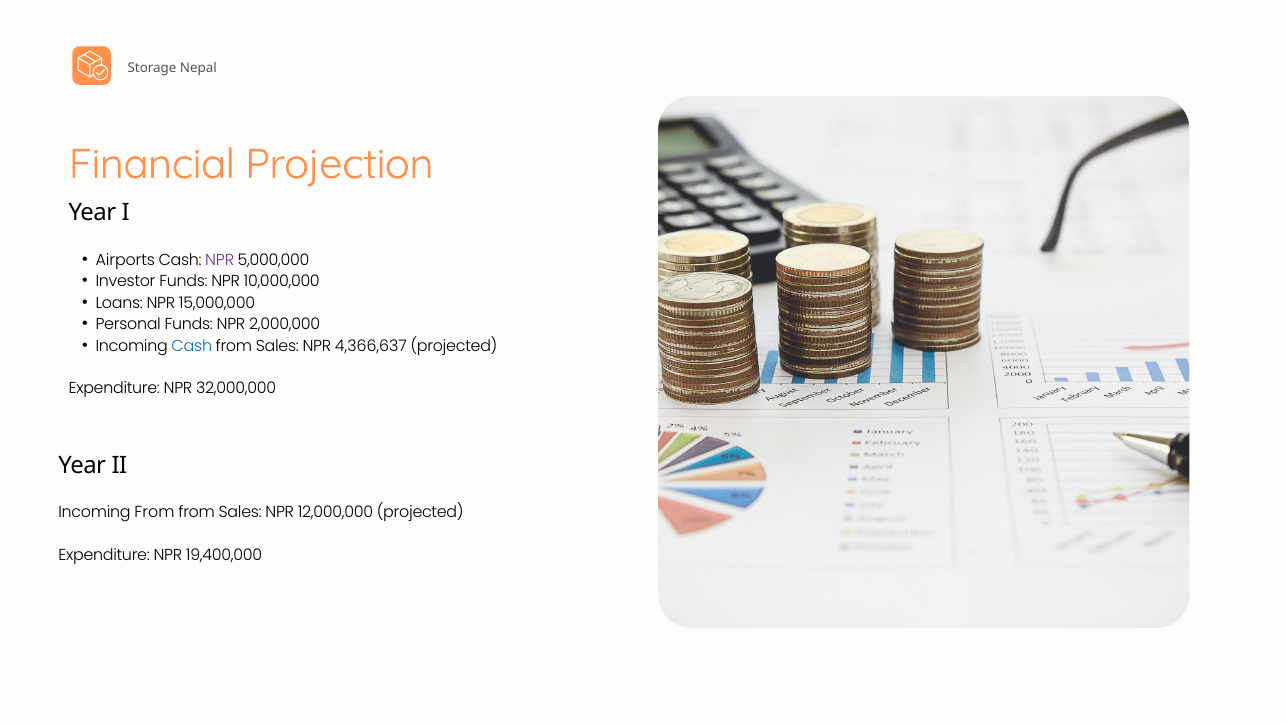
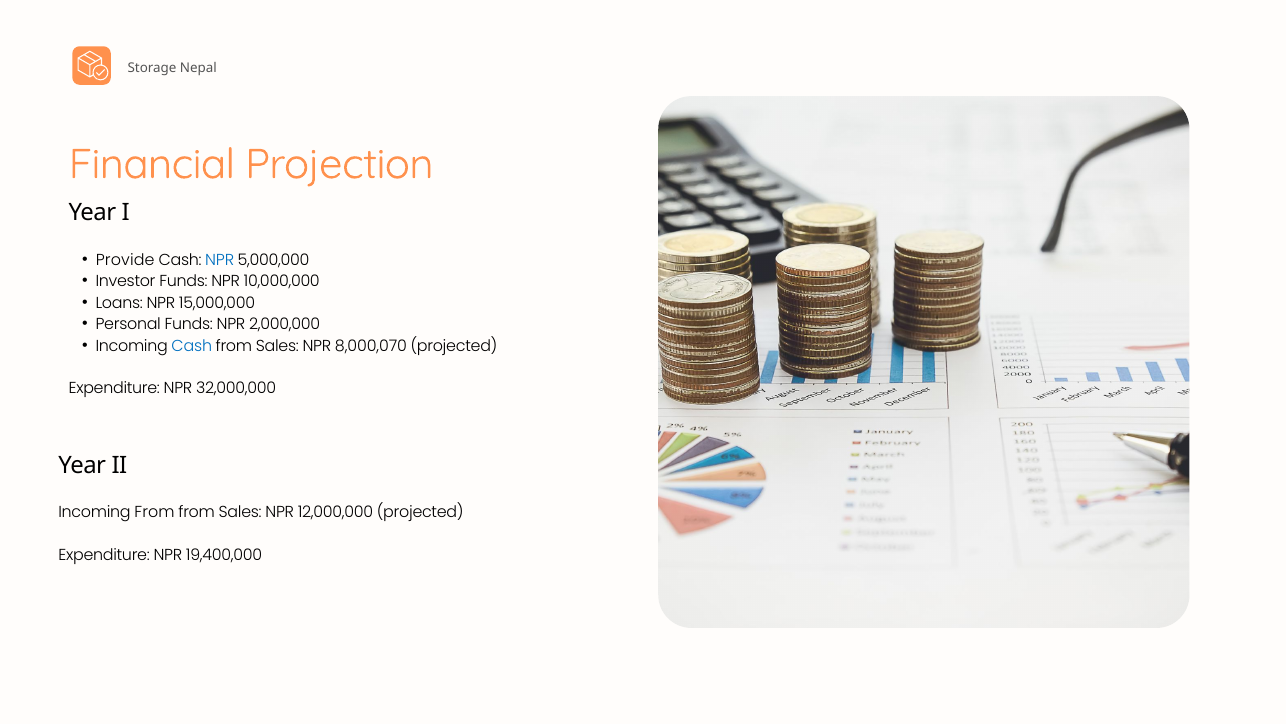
Airports: Airports -> Provide (125, 260)
NPR colour: purple -> blue (220, 260)
4,366,637: 4,366,637 -> 8,000,070 (371, 345)
